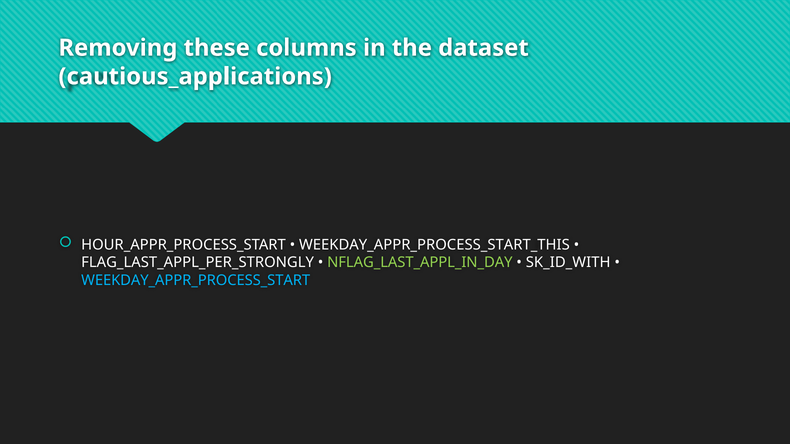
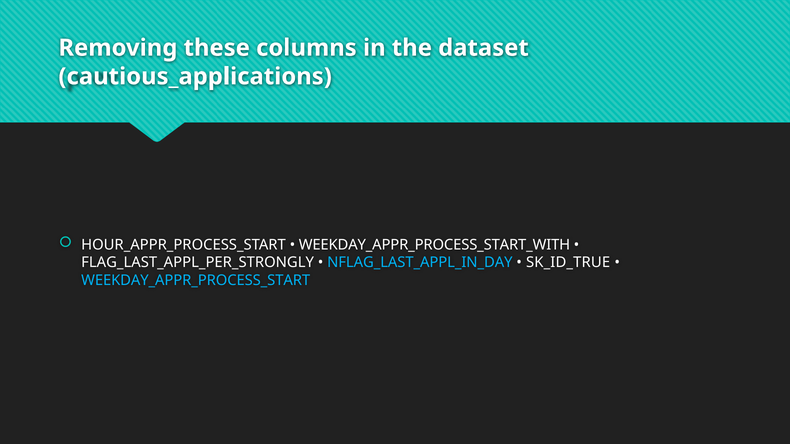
WEEKDAY_APPR_PROCESS_START_THIS: WEEKDAY_APPR_PROCESS_START_THIS -> WEEKDAY_APPR_PROCESS_START_WITH (434, 245)
NFLAG_LAST_APPL_IN_DAY colour: light green -> light blue (420, 263)
SK_ID_WITH: SK_ID_WITH -> SK_ID_TRUE (568, 263)
